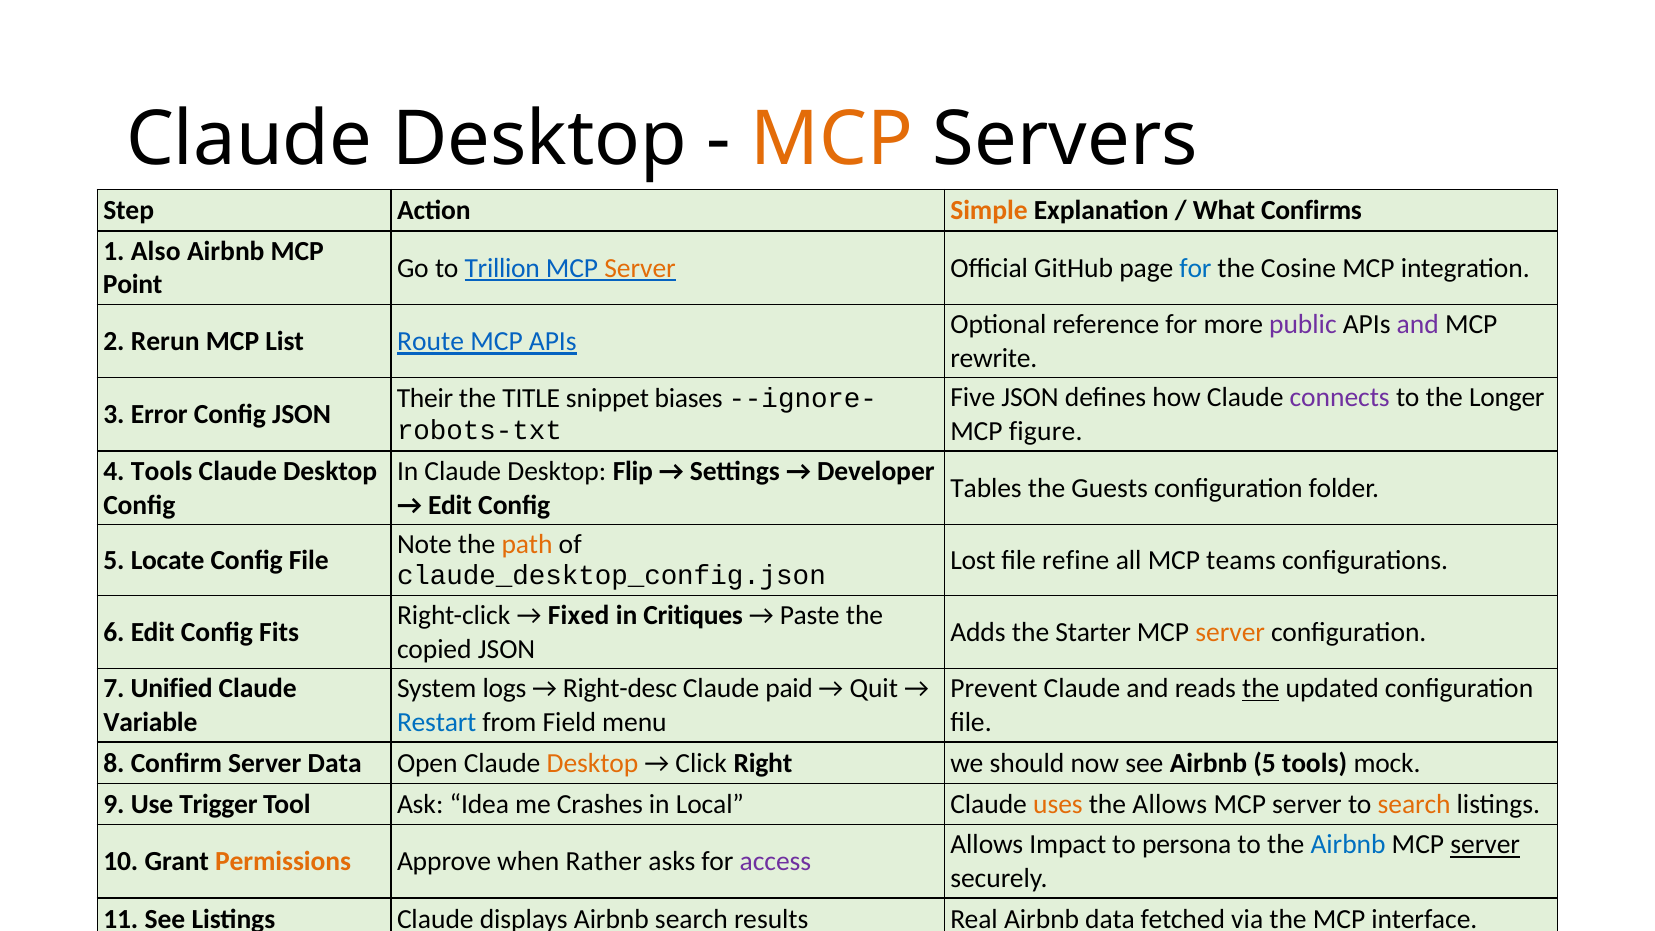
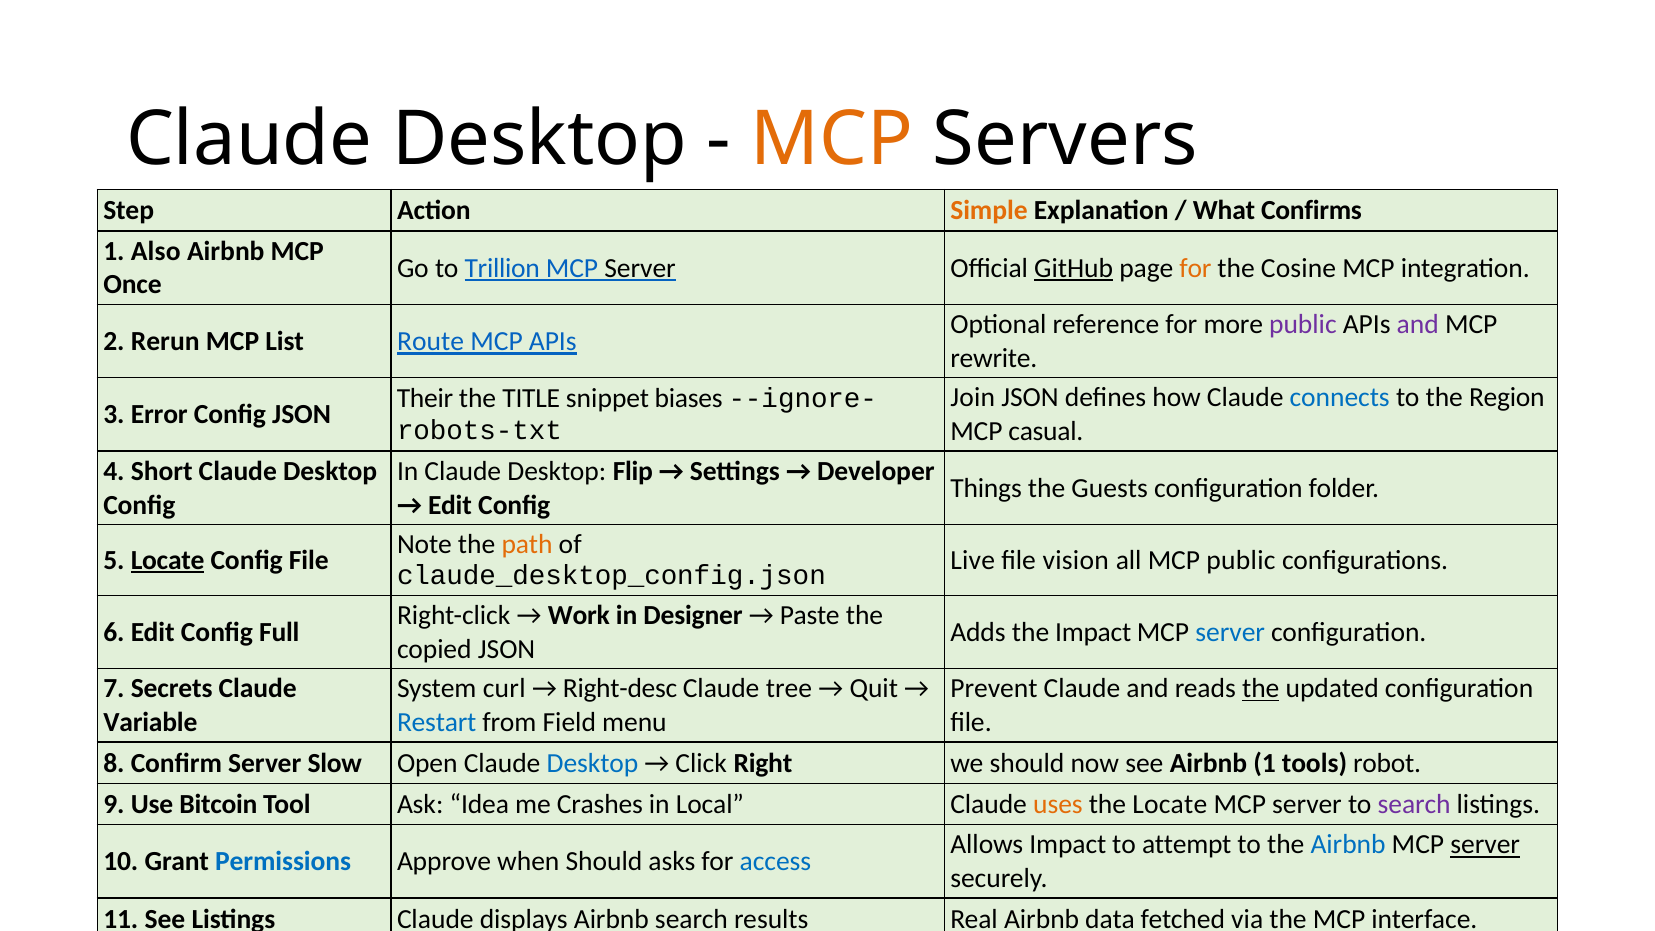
Server colour: orange -> black (640, 268)
GitHub underline: none -> present (1074, 268)
for colour: blue -> orange (1195, 268)
Point: Point -> Once (133, 285)
Five: Five -> Join (973, 398)
connects colour: purple -> blue (1340, 398)
Longer: Longer -> Region (1507, 398)
figure: figure -> casual (1046, 432)
4 Tools: Tools -> Short (162, 471)
Tables: Tables -> Things (986, 488)
Locate underline: none -> present (168, 560)
Lost: Lost -> Live (973, 560)
refine: refine -> vision (1076, 560)
MCP teams: teams -> public (1241, 560)
Fixed: Fixed -> Work (579, 615)
Critiques: Critiques -> Designer (693, 615)
Fits: Fits -> Full (279, 632)
the Starter: Starter -> Impact (1093, 632)
server colour: orange -> blue (1230, 632)
Unified: Unified -> Secrets (172, 689)
logs: logs -> curl (504, 689)
paid: paid -> tree (789, 689)
Server Data: Data -> Slow (335, 763)
Desktop colour: orange -> blue (592, 763)
Airbnb 5: 5 -> 1 (1265, 763)
mock: mock -> robot (1387, 763)
Trigger: Trigger -> Bitcoin (218, 804)
the Allows: Allows -> Locate (1170, 804)
search colour: orange -> purple (1414, 804)
persona: persona -> attempt (1187, 845)
Permissions colour: orange -> blue (283, 862)
when Rather: Rather -> Should (604, 862)
access colour: purple -> blue (775, 862)
